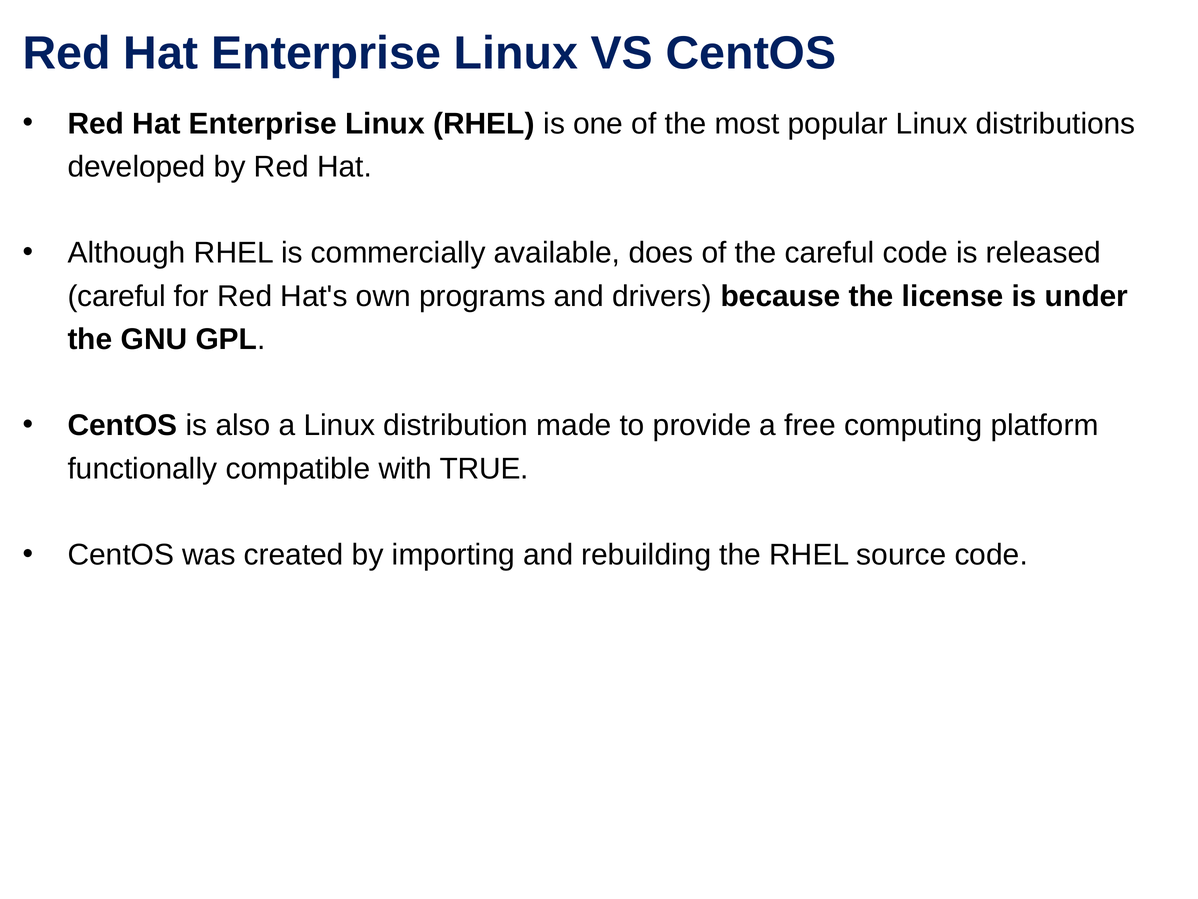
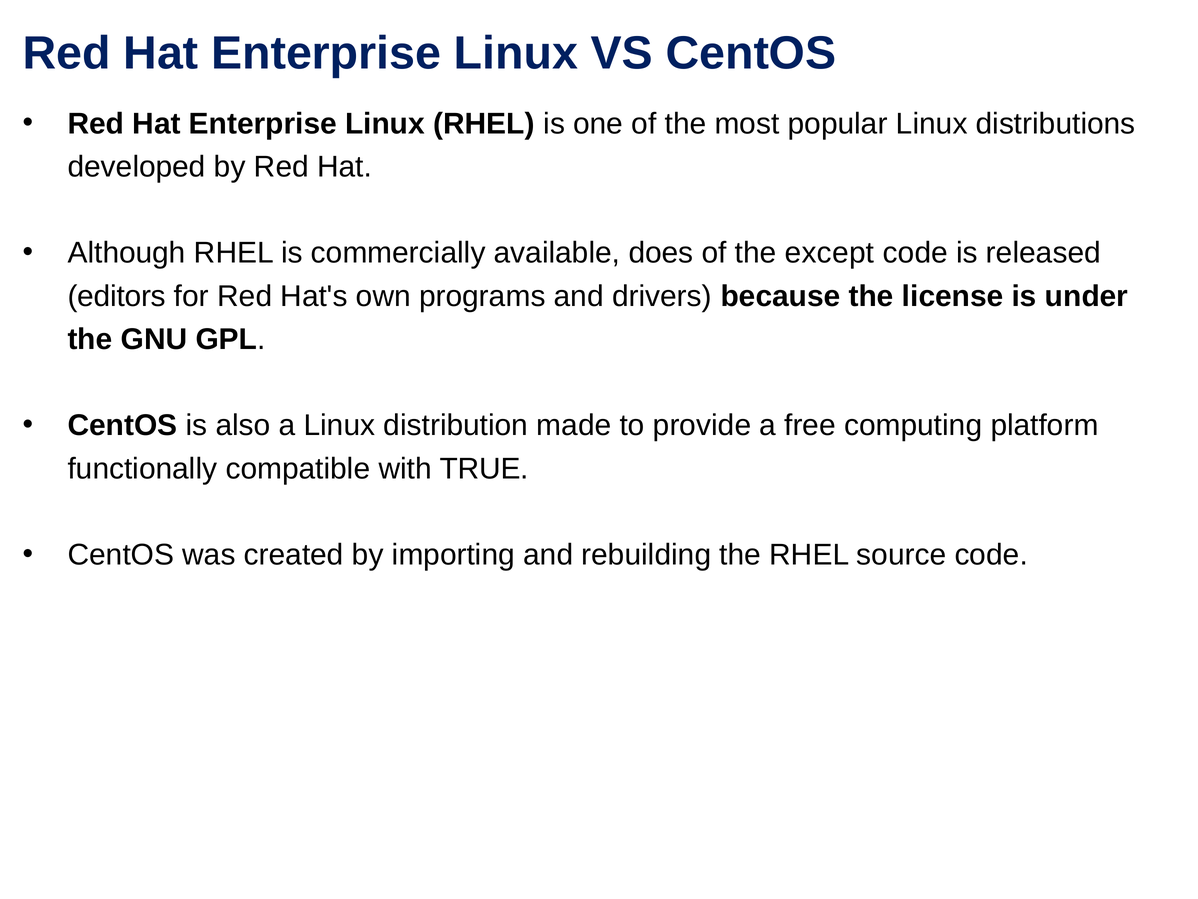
the careful: careful -> except (829, 253)
careful: careful -> editors (117, 296)
